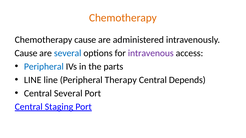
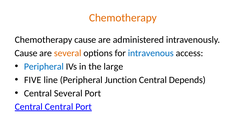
several colour: blue -> orange (68, 53)
intravenous colour: purple -> blue (151, 53)
parts: parts -> large (113, 67)
LINE: LINE -> FIVE (33, 80)
Therapy: Therapy -> Junction (121, 80)
Central Staging: Staging -> Central (59, 107)
